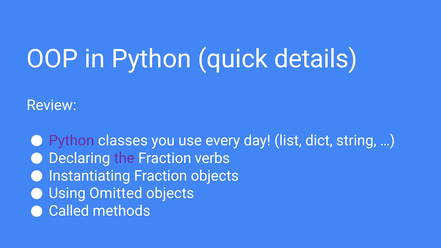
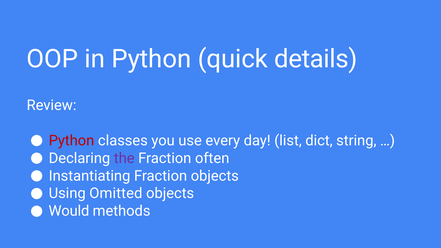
Python colour: purple -> red (72, 141)
verbs: verbs -> often (212, 158)
Called: Called -> Would (69, 211)
